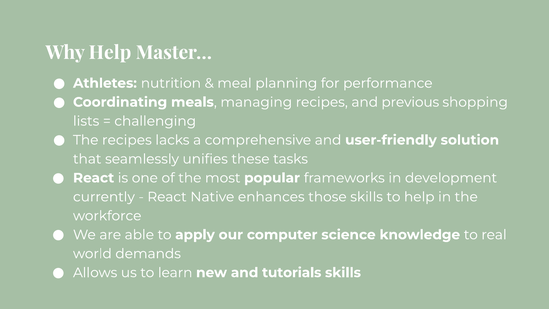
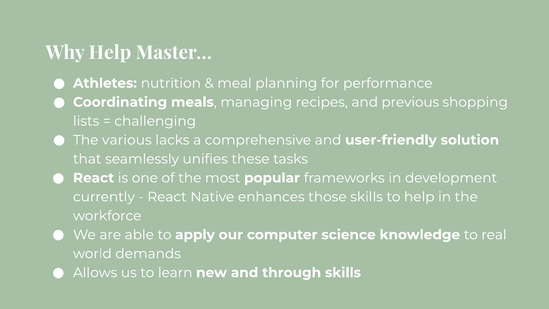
The recipes: recipes -> various (127, 140)
tutorials: tutorials -> through (292, 273)
